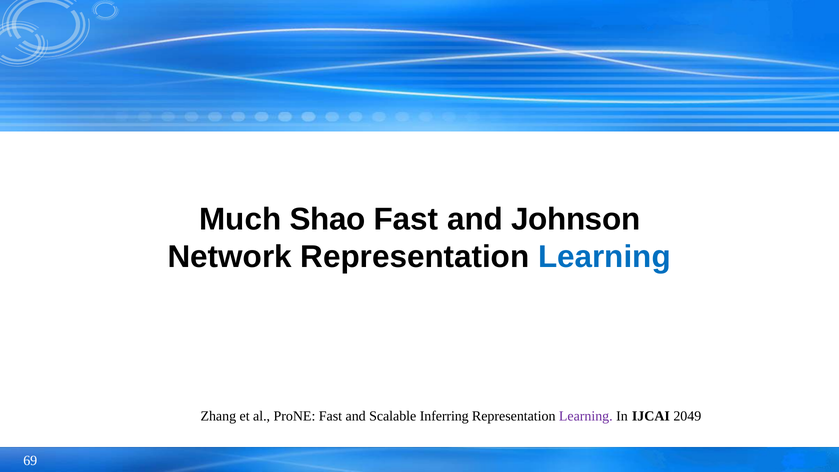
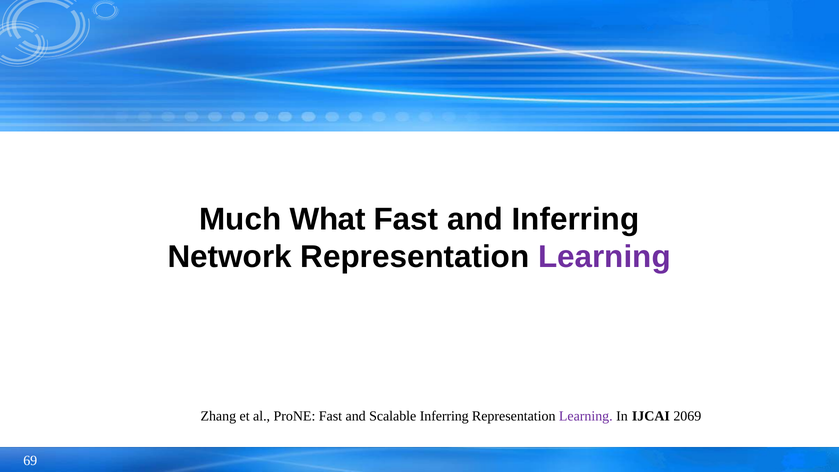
Shao: Shao -> What (328, 219)
and Johnson: Johnson -> Inferring (575, 219)
Learning colour: blue -> purple (604, 257)
2049: 2049 -> 2069 (687, 416)
